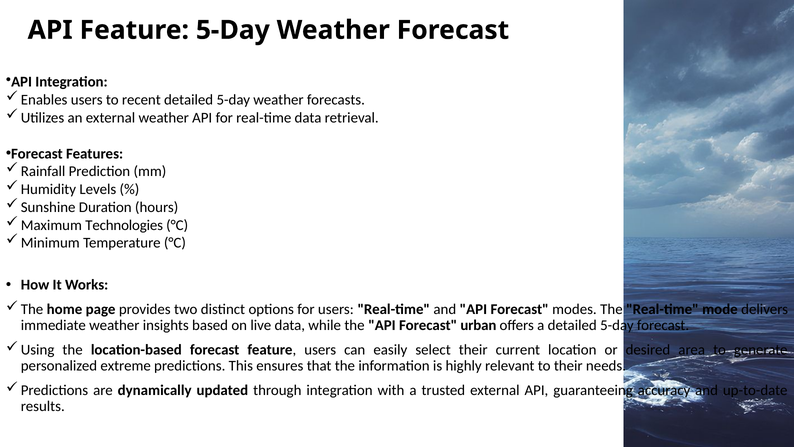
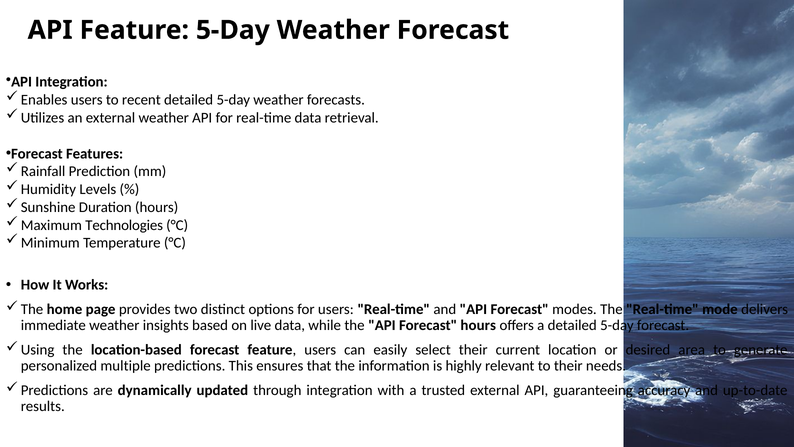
Forecast urban: urban -> hours (478, 325)
extreme: extreme -> multiple (126, 366)
